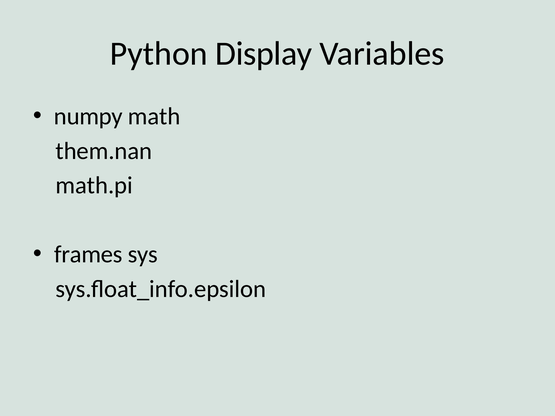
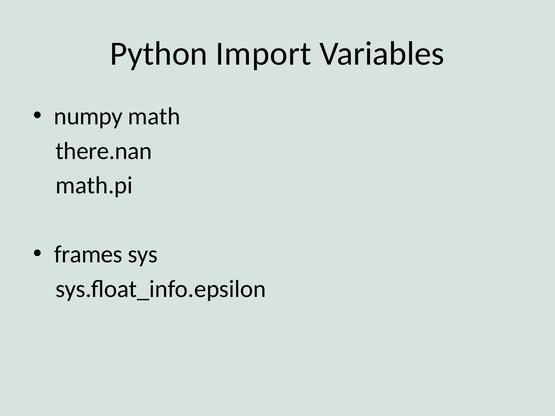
Display: Display -> Import (263, 54)
them.nan: them.nan -> there.nan (104, 151)
